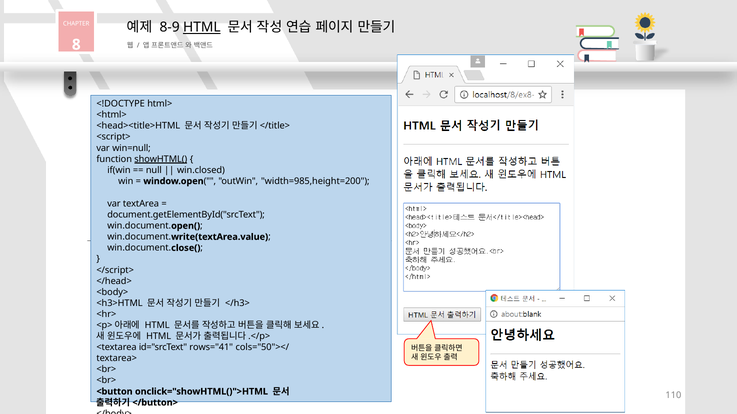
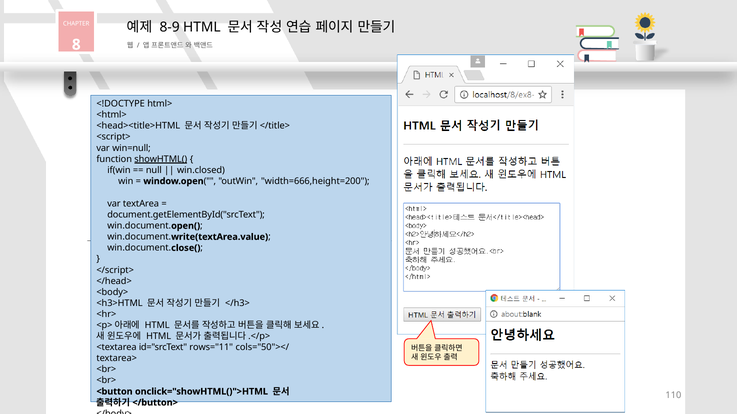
HTML underline: present -> none (202, 27)
width=985,height=200: width=985,height=200 -> width=666,height=200 (315, 181)
rows="41: rows="41 -> rows="11 (211, 348)
